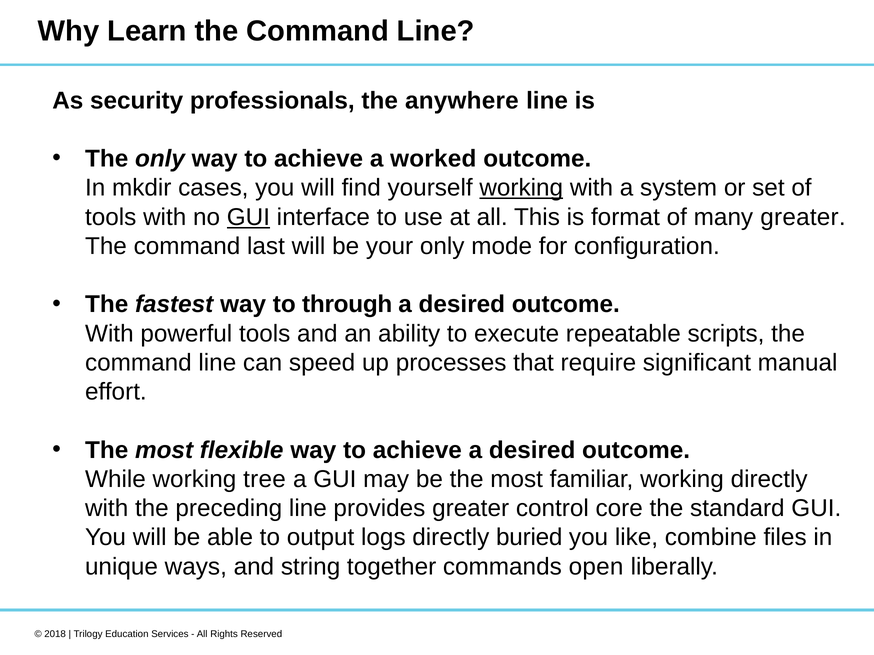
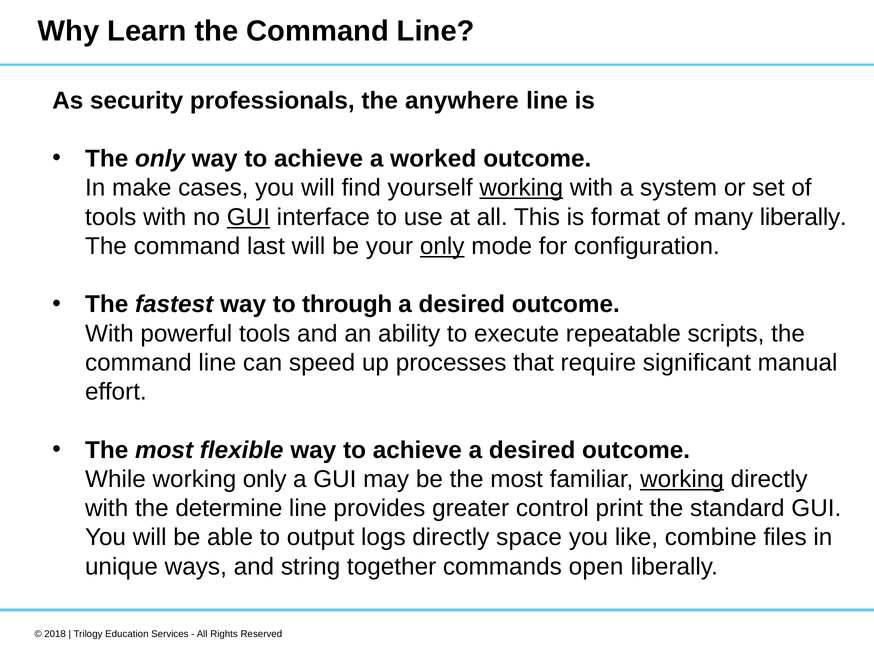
mkdir: mkdir -> make (142, 188)
many greater: greater -> liberally (803, 217)
only underline: none -> present (442, 246)
working tree: tree -> only (265, 480)
working underline: none -> present (682, 480)
preceding: preceding -> determine (229, 509)
core: core -> print (619, 509)
buried: buried -> space (529, 538)
